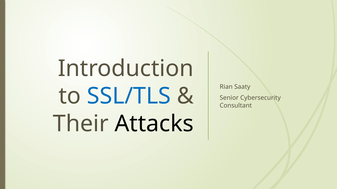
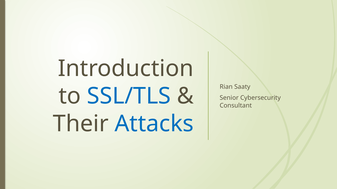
Attacks colour: black -> blue (154, 124)
